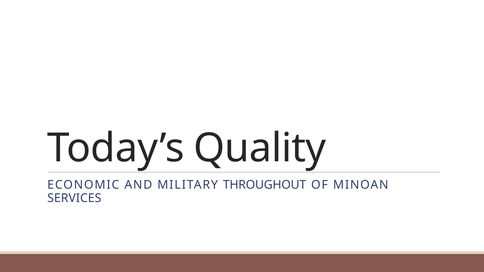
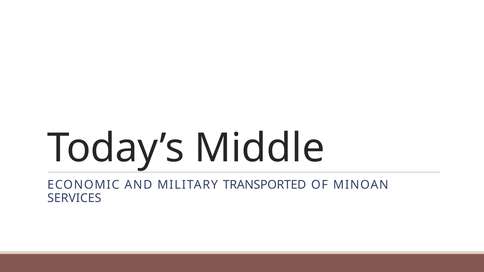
Quality: Quality -> Middle (260, 148)
THROUGHOUT: THROUGHOUT -> TRANSPORTED (265, 185)
